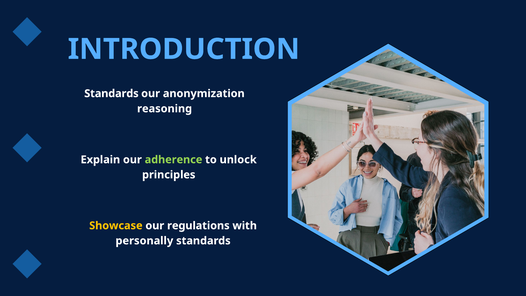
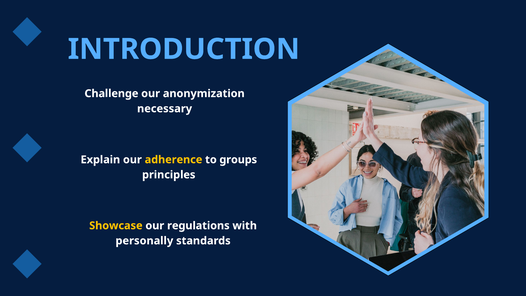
Standards: Standards -> Challenge (111, 93)
reasoning: reasoning -> necessary (165, 109)
adherence colour: light green -> yellow (174, 160)
unlock: unlock -> groups (238, 160)
